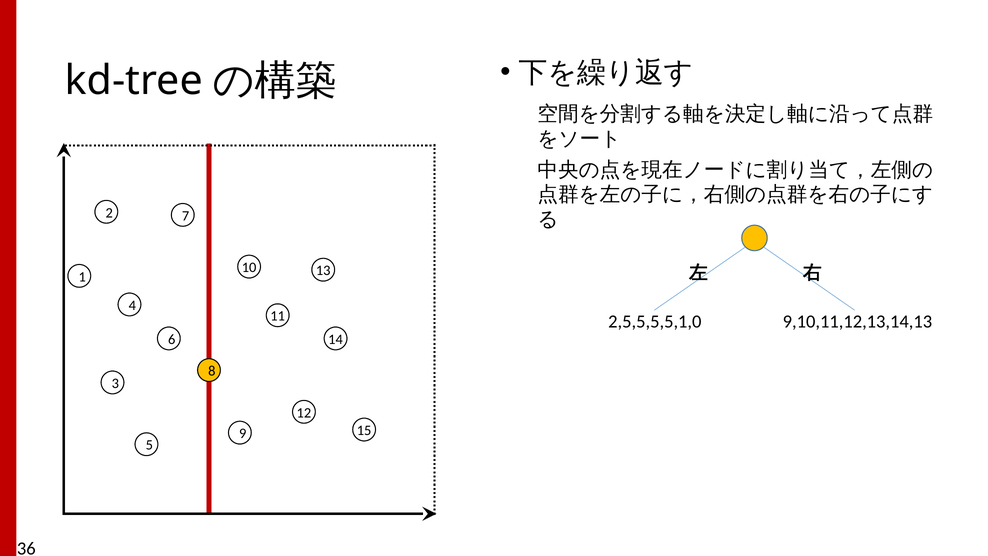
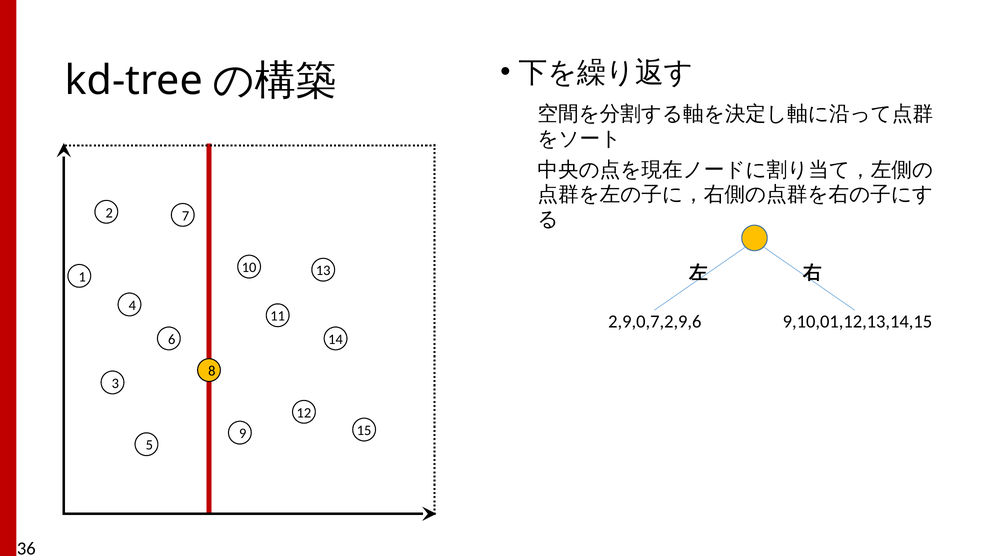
2,5,5,5,5,1,0: 2,5,5,5,5,1,0 -> 2,9,0,7,2,9,6 (655, 322)
9,10,11,12,13,14,13: 9,10,11,12,13,14,13 -> 9,10,01,12,13,14,15 (857, 322)
